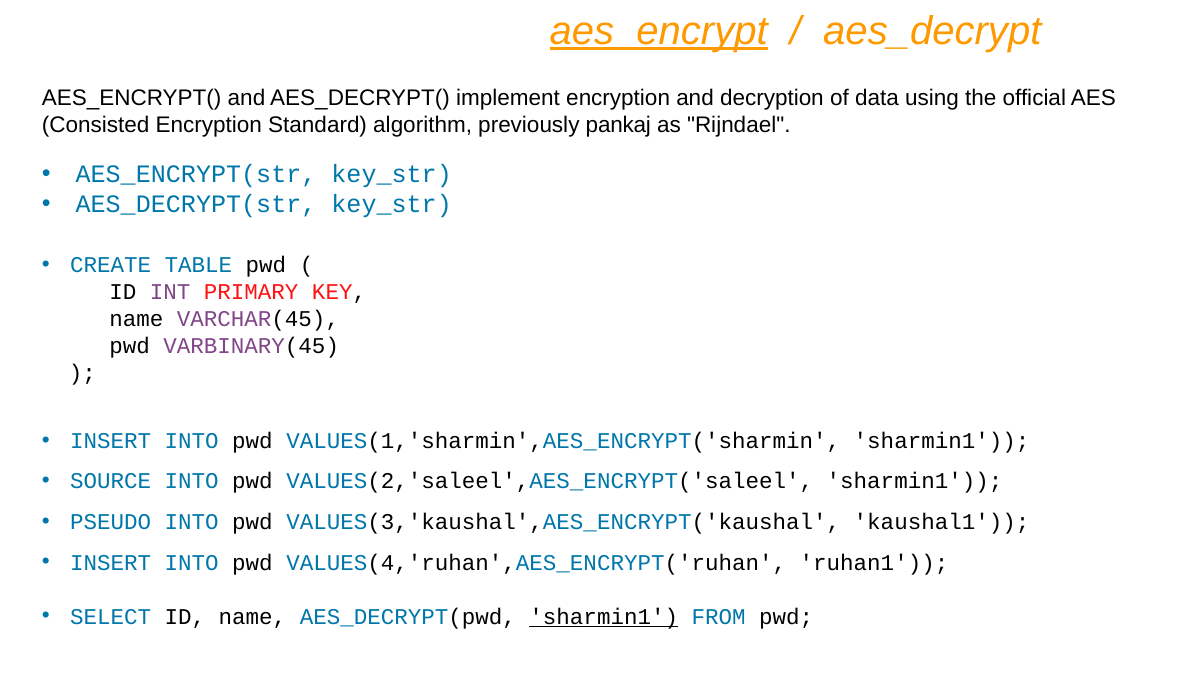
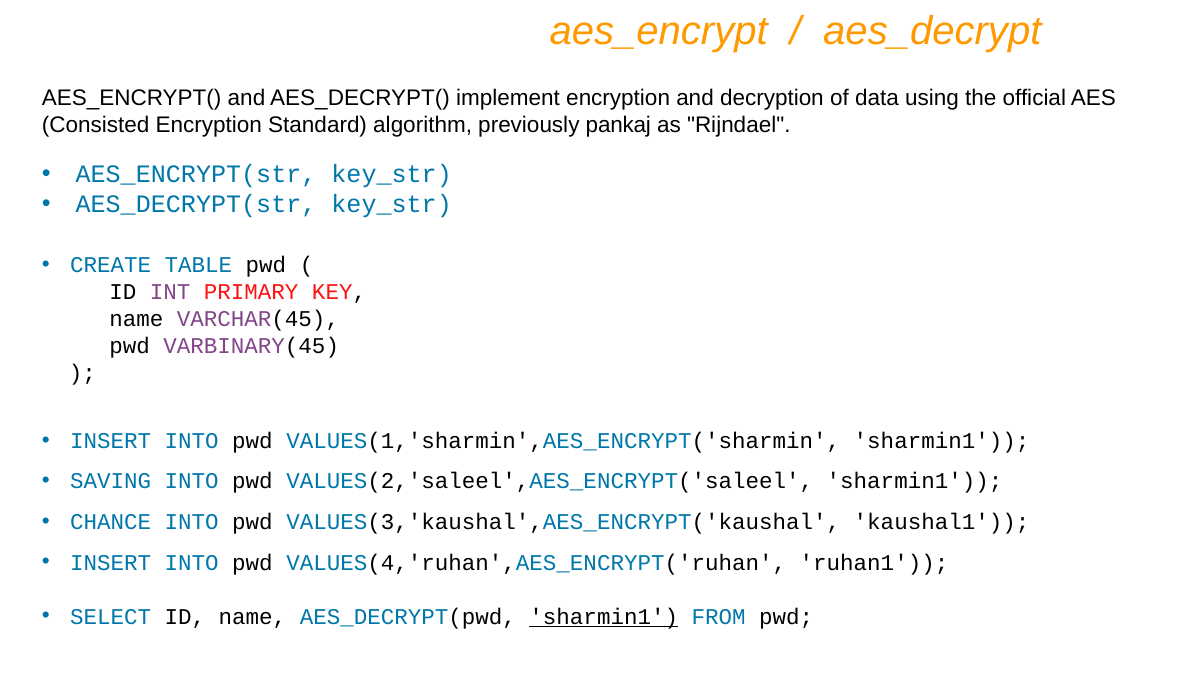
aes_encrypt underline: present -> none (659, 31)
SOURCE: SOURCE -> SAVING (111, 481)
PSEUDO: PSEUDO -> CHANCE (111, 522)
